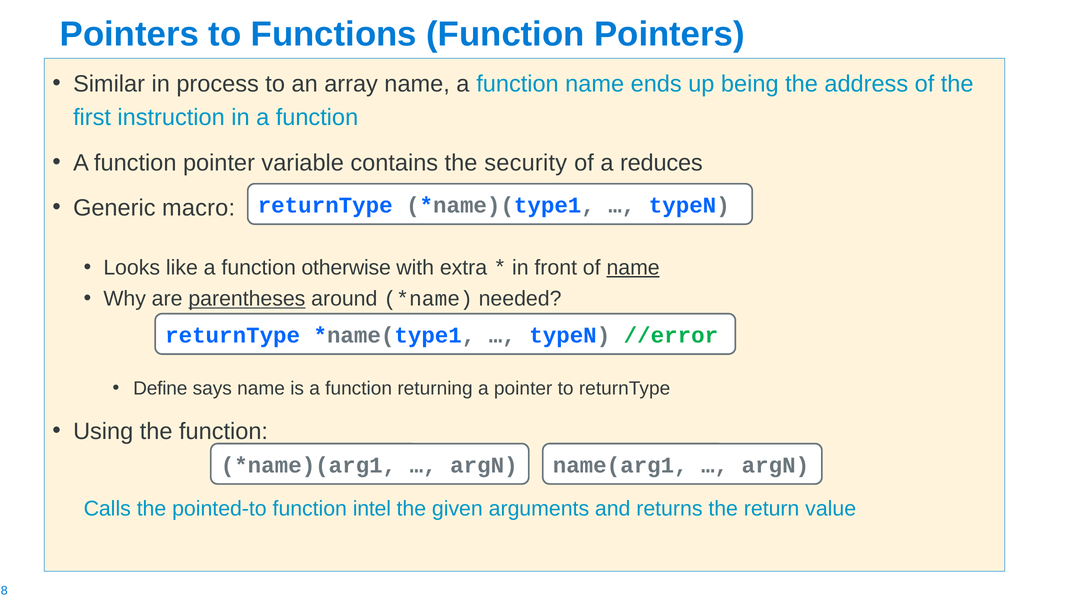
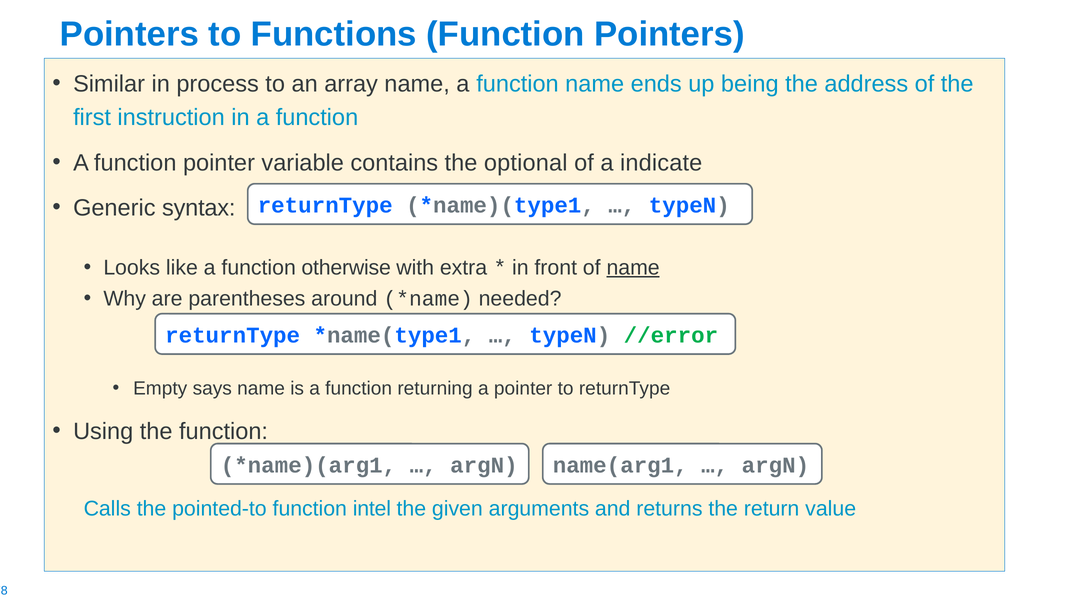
security: security -> optional (526, 163)
reduces: reduces -> indicate (661, 163)
macro: macro -> syntax (199, 208)
parentheses underline: present -> none (247, 299)
Define: Define -> Empty (160, 388)
